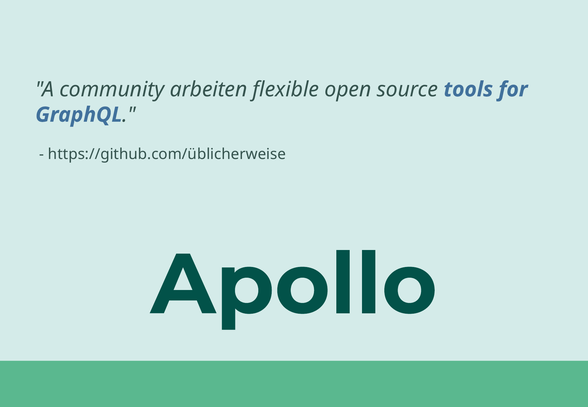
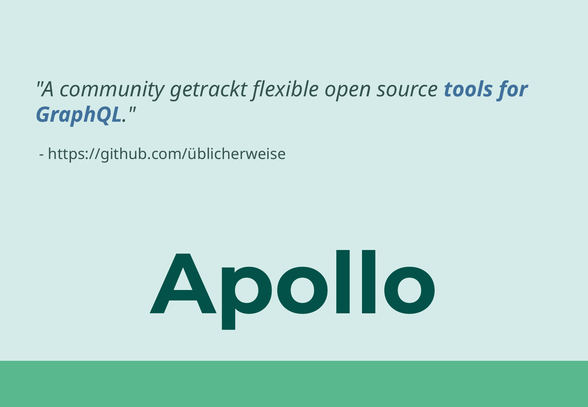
arbeiten: arbeiten -> getrackt (208, 89)
